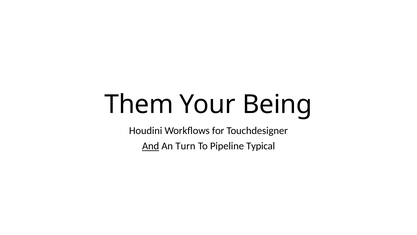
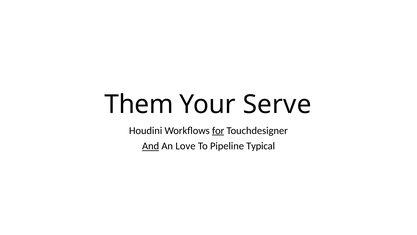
Being: Being -> Serve (277, 104)
for underline: none -> present (218, 130)
Turn: Turn -> Love (185, 146)
